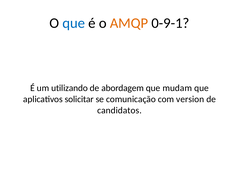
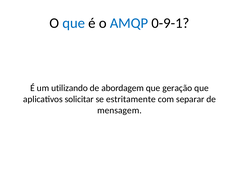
AMQP colour: orange -> blue (129, 23)
mudam: mudam -> geração (177, 88)
comunicação: comunicação -> estritamente (131, 99)
version: version -> separar (190, 99)
candidatos: candidatos -> mensagem (119, 110)
